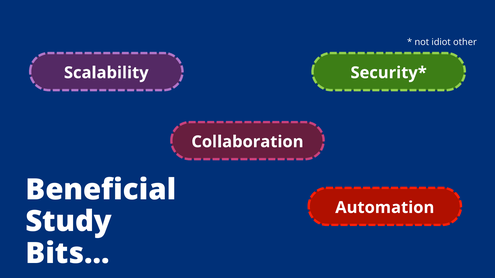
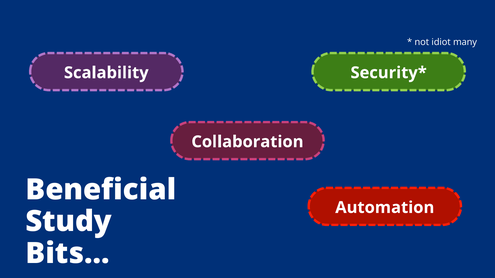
other: other -> many (465, 42)
